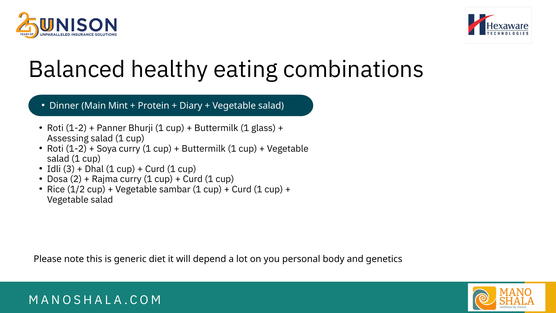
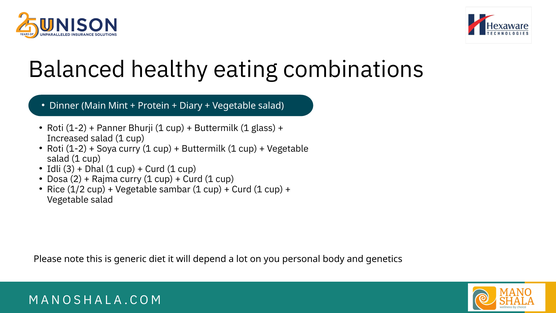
Assessing: Assessing -> Increased (68, 138)
